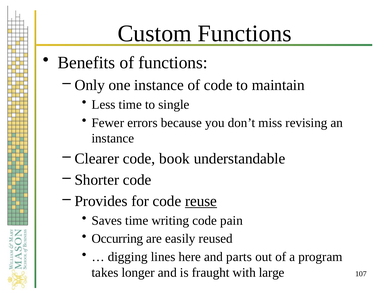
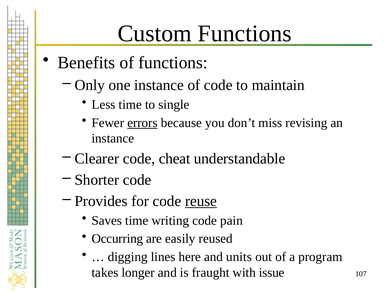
errors underline: none -> present (142, 123)
book: book -> cheat (175, 158)
parts: parts -> units (239, 256)
large: large -> issue (272, 272)
